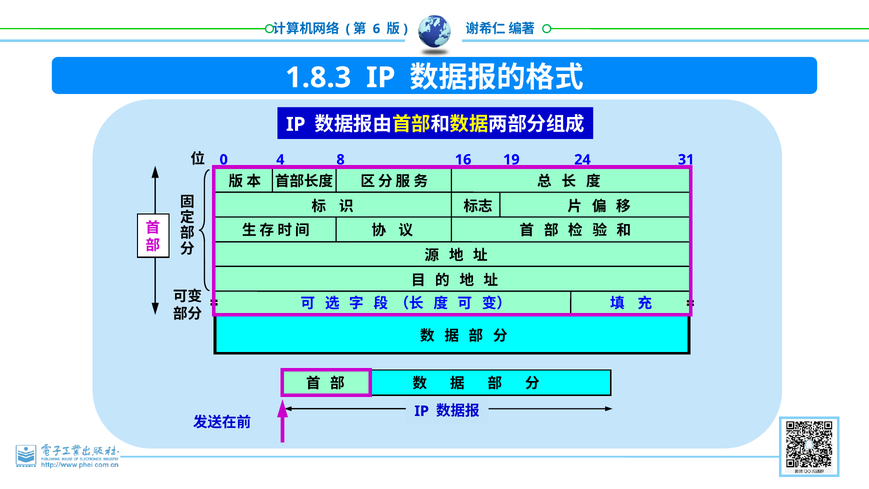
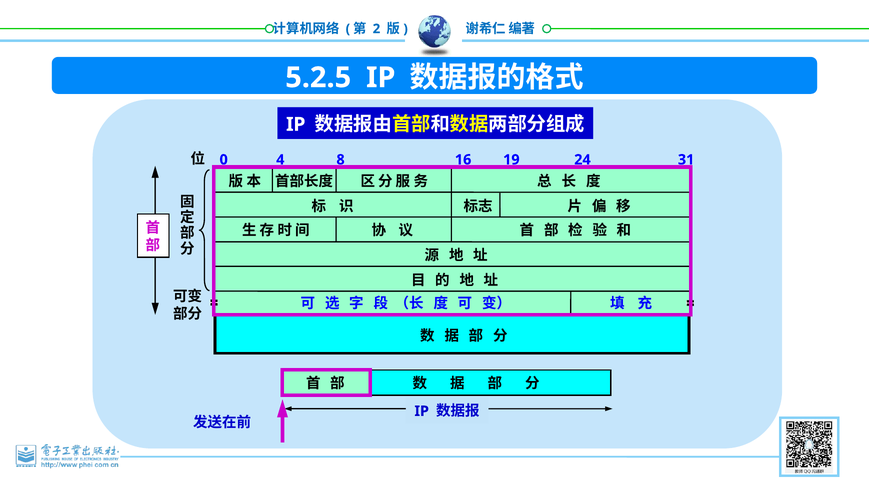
6: 6 -> 2 (376, 29)
1.8.3: 1.8.3 -> 5.2.5 (318, 78)
